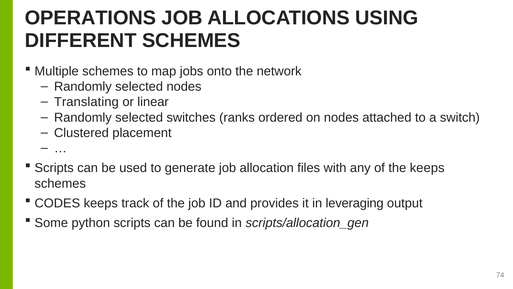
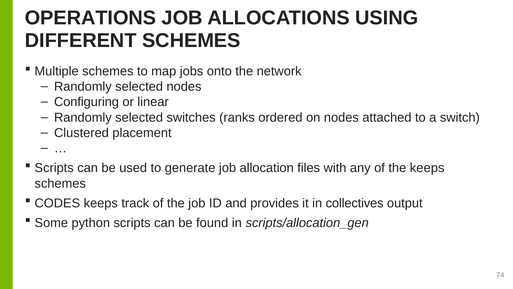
Translating: Translating -> Configuring (86, 102)
leveraging: leveraging -> collectives (355, 203)
